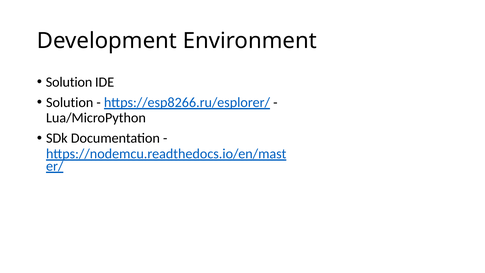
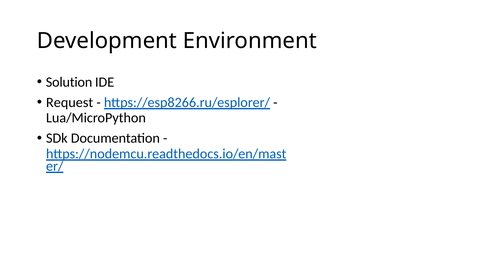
Solution: Solution -> Request (70, 103)
